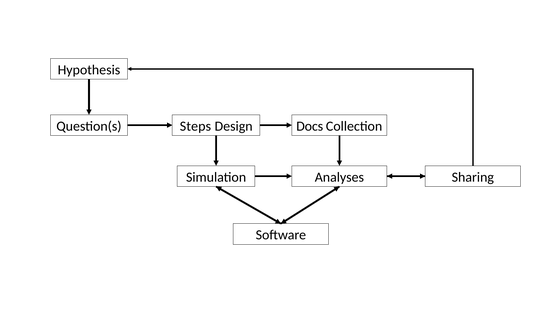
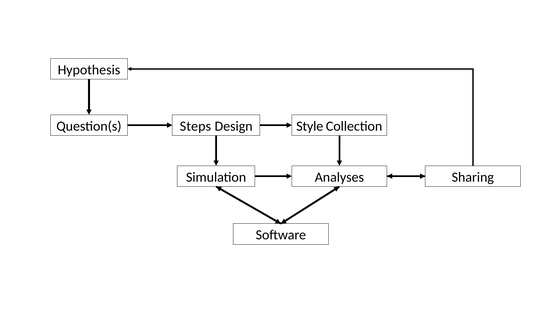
Docs: Docs -> Style (310, 126)
